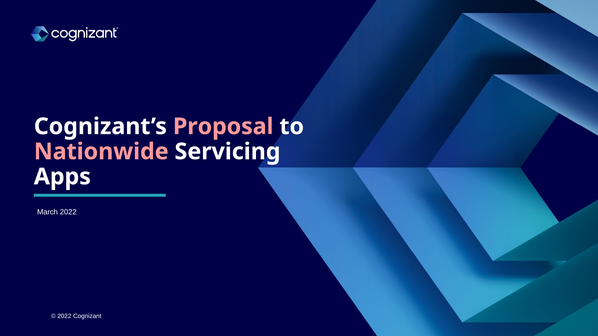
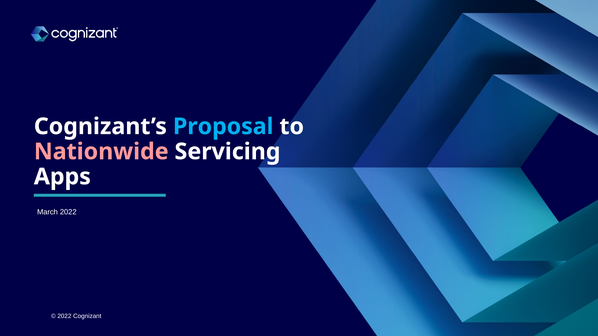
Proposal colour: pink -> light blue (223, 127)
